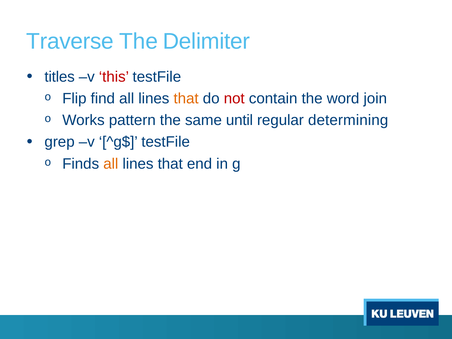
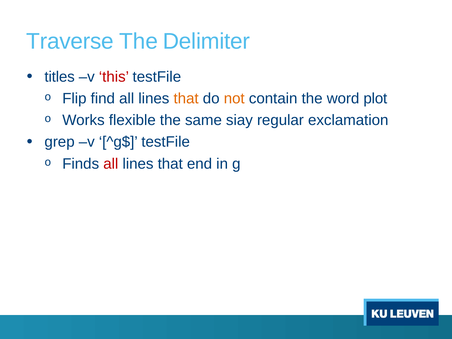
not colour: red -> orange (234, 99)
join: join -> plot (375, 99)
pattern: pattern -> flexible (132, 120)
until: until -> siay (239, 120)
determining: determining -> exclamation (348, 120)
all colour: orange -> red (111, 164)
